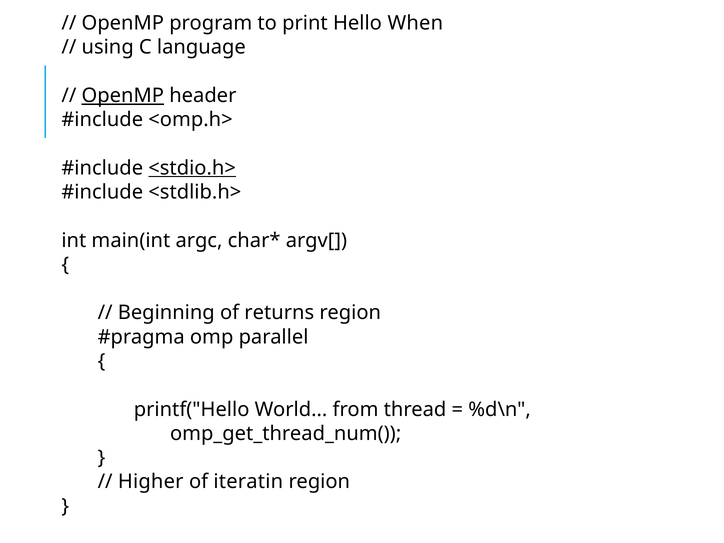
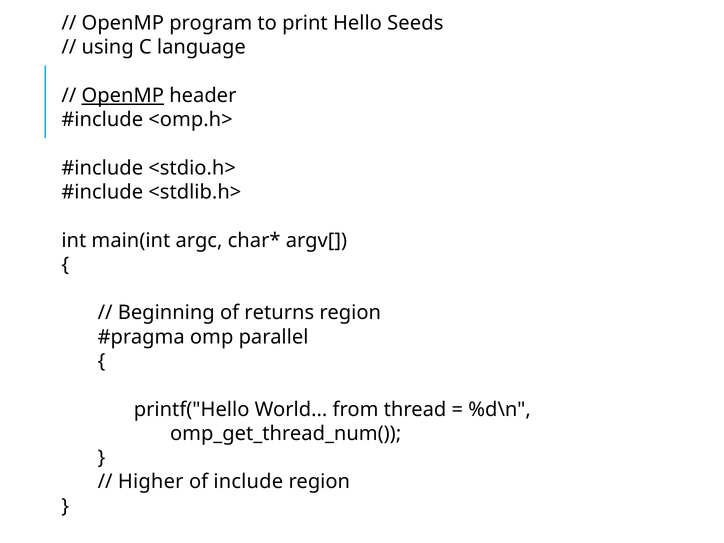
When: When -> Seeds (415, 23)
<stdio.h> underline: present -> none (192, 168)
iteratin: iteratin -> include (248, 482)
